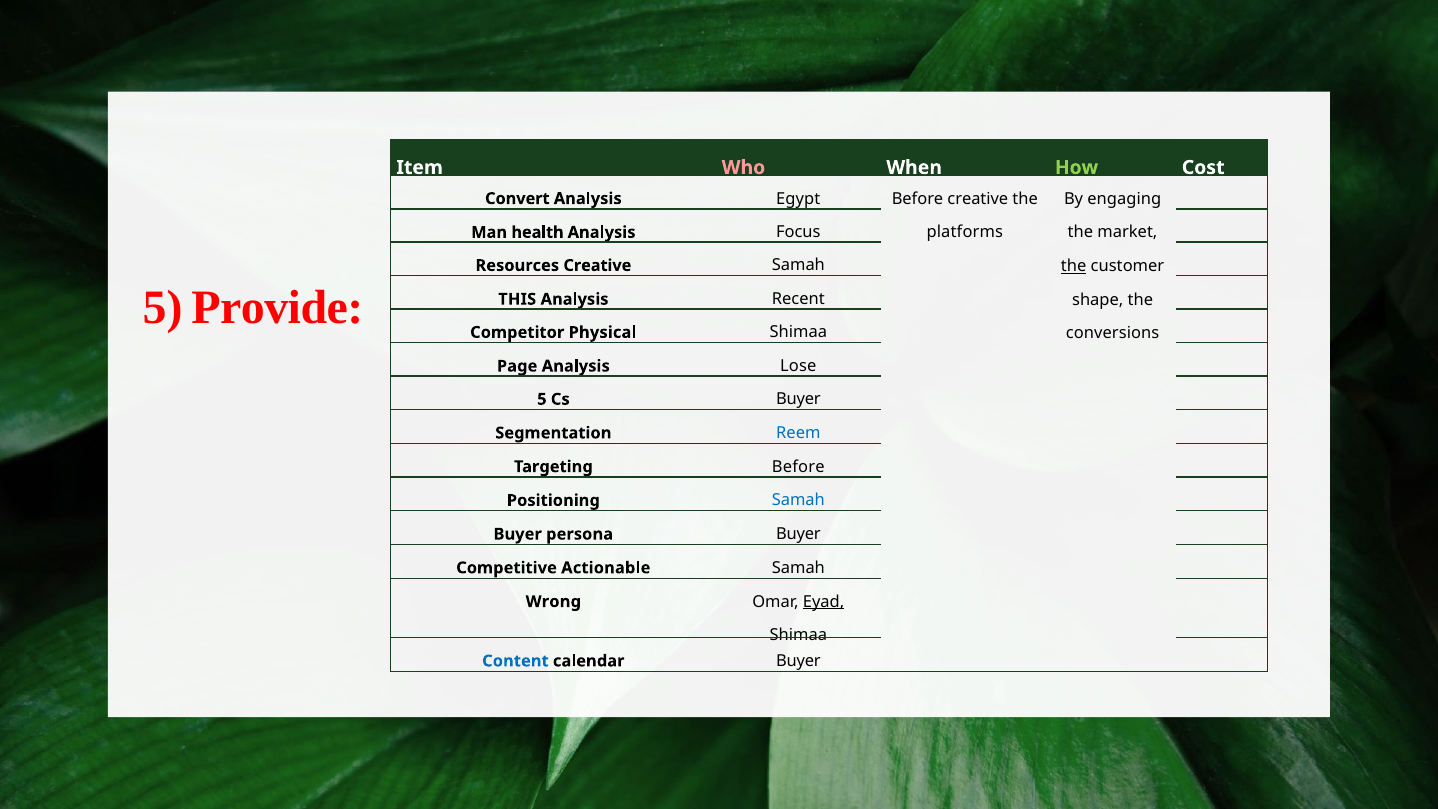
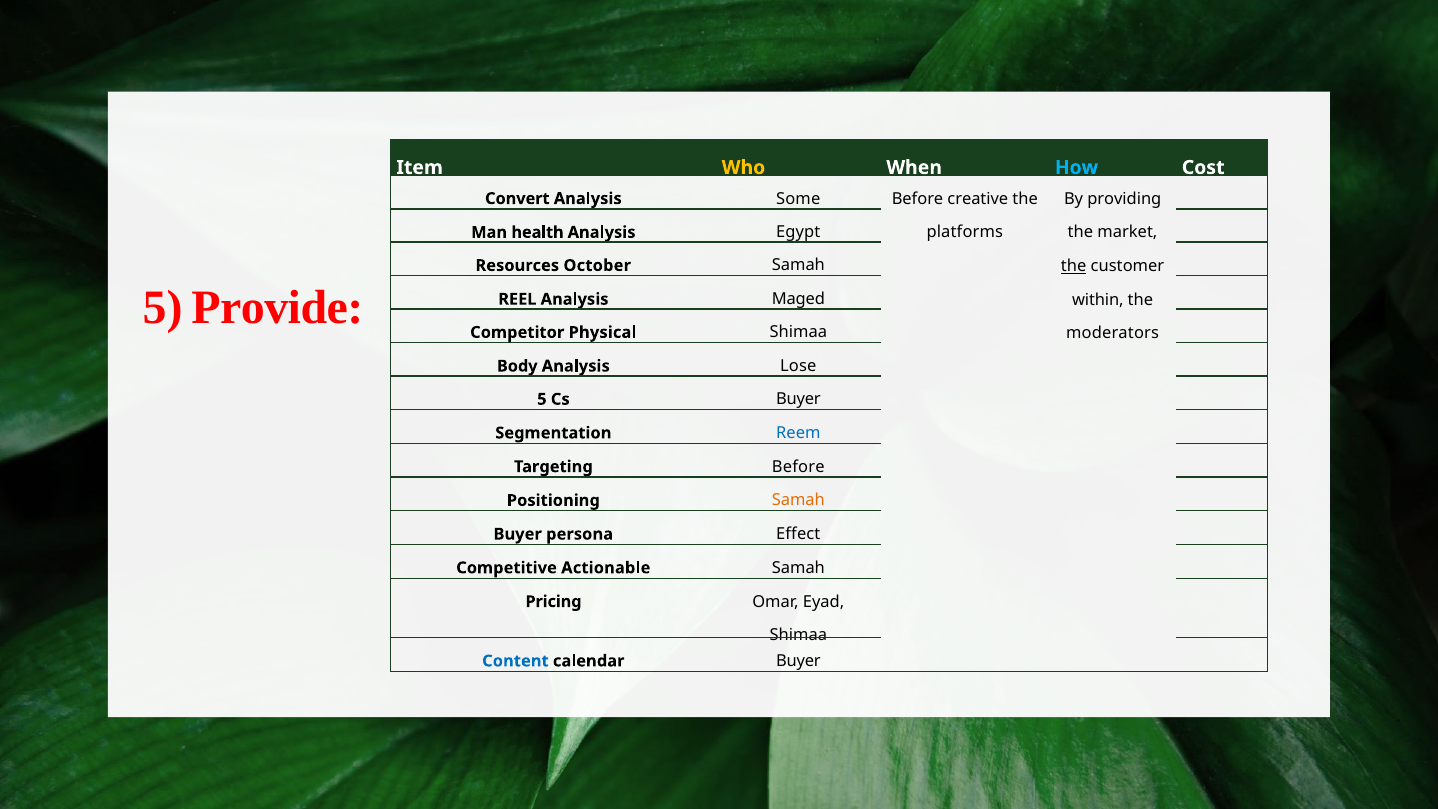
Who colour: pink -> yellow (743, 168)
How colour: light green -> light blue (1077, 168)
engaging: engaging -> providing (1124, 199)
Egypt: Egypt -> Some (798, 199)
Focus: Focus -> Egypt (798, 232)
Resources Creative: Creative -> October (597, 265)
shape: shape -> within (1098, 300)
THIS: THIS -> REEL (517, 299)
Recent: Recent -> Maged (798, 299)
conversions: conversions -> moderators (1113, 333)
Page: Page -> Body (517, 366)
Samah colour: blue -> orange (798, 500)
persona Buyer: Buyer -> Effect (798, 534)
Wrong: Wrong -> Pricing (553, 601)
Eyad underline: present -> none (824, 601)
